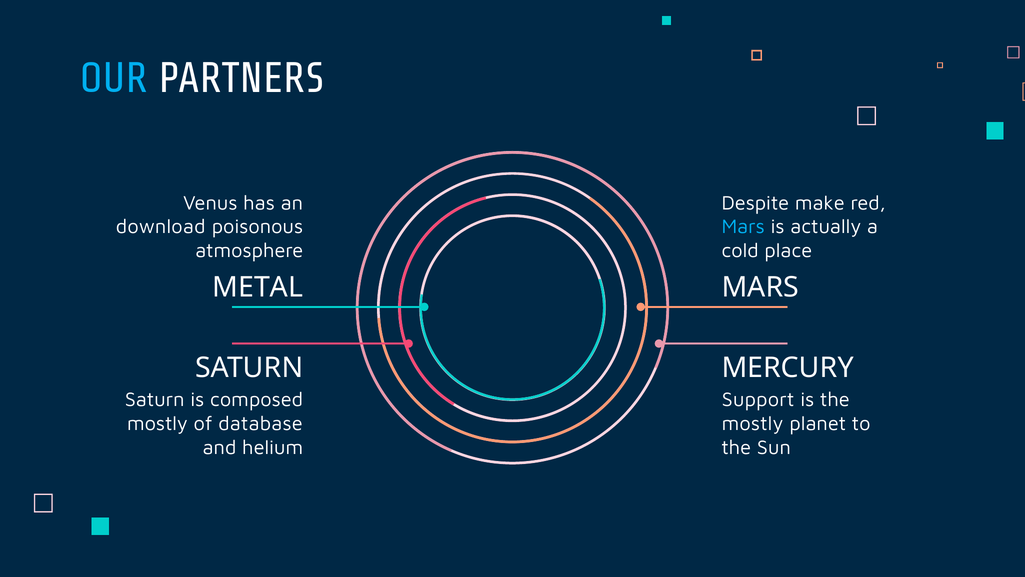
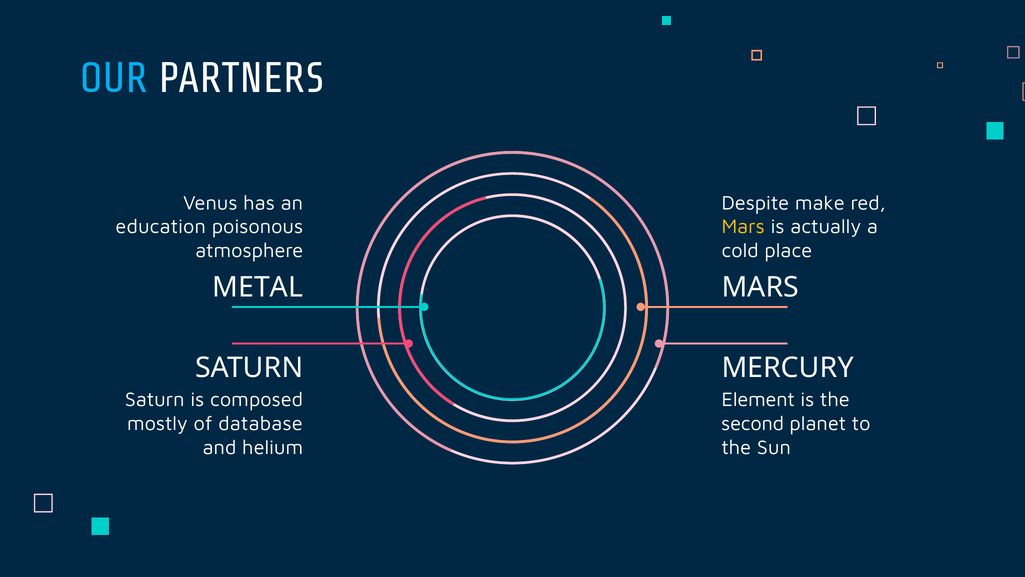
download: download -> education (161, 227)
Mars colour: light blue -> yellow (743, 227)
Support: Support -> Element (758, 400)
mostly: mostly -> second (753, 423)
